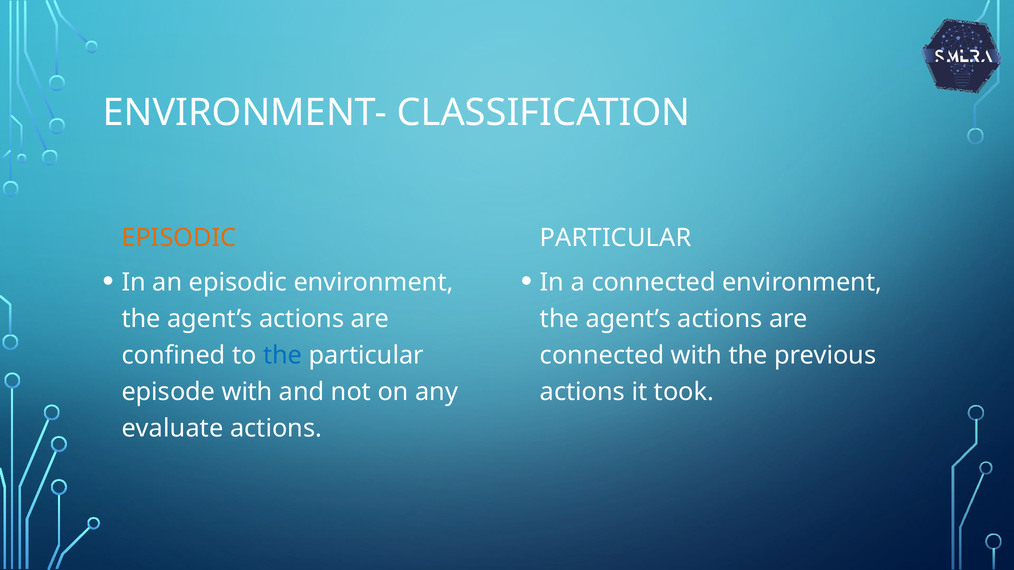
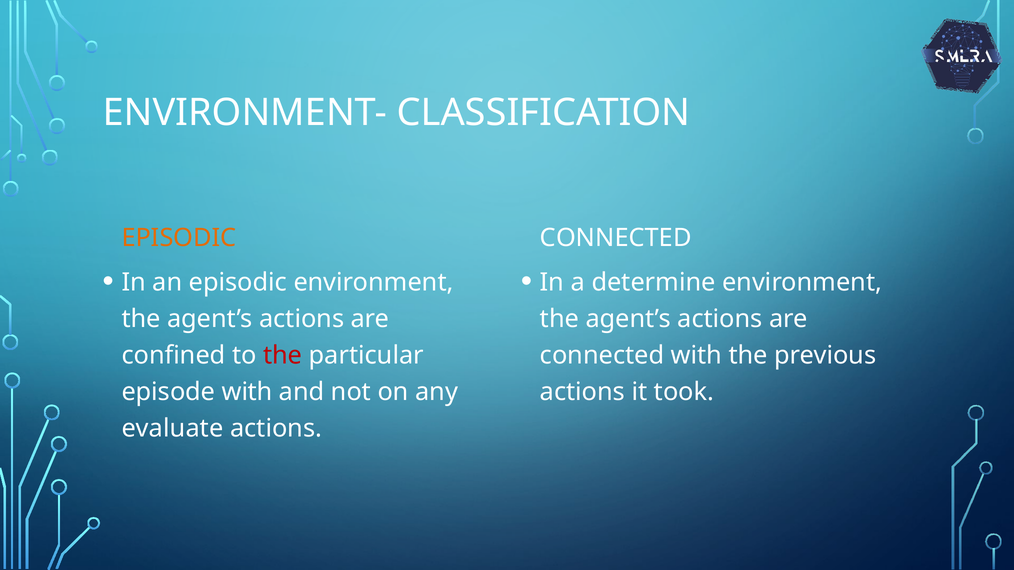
PARTICULAR: PARTICULAR -> CONNECTED (616, 238)
a connected: connected -> determine (654, 282)
the colour: blue -> red (283, 355)
